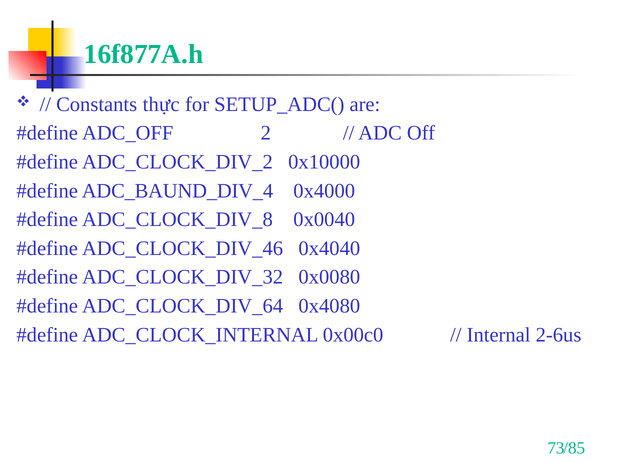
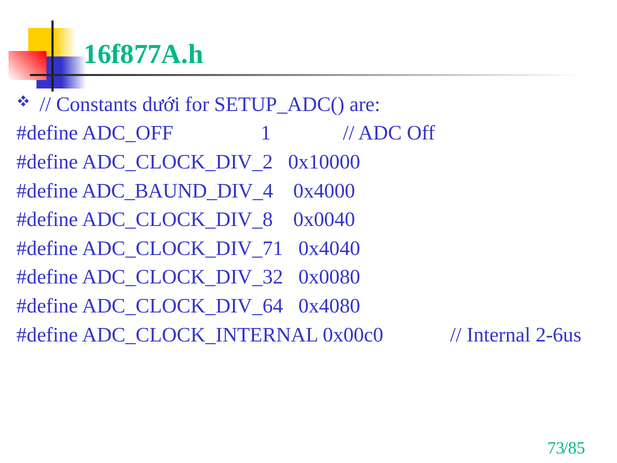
thực: thực -> dưới (161, 104)
2: 2 -> 1 (266, 133)
ADC_CLOCK_DIV_46: ADC_CLOCK_DIV_46 -> ADC_CLOCK_DIV_71 (183, 248)
